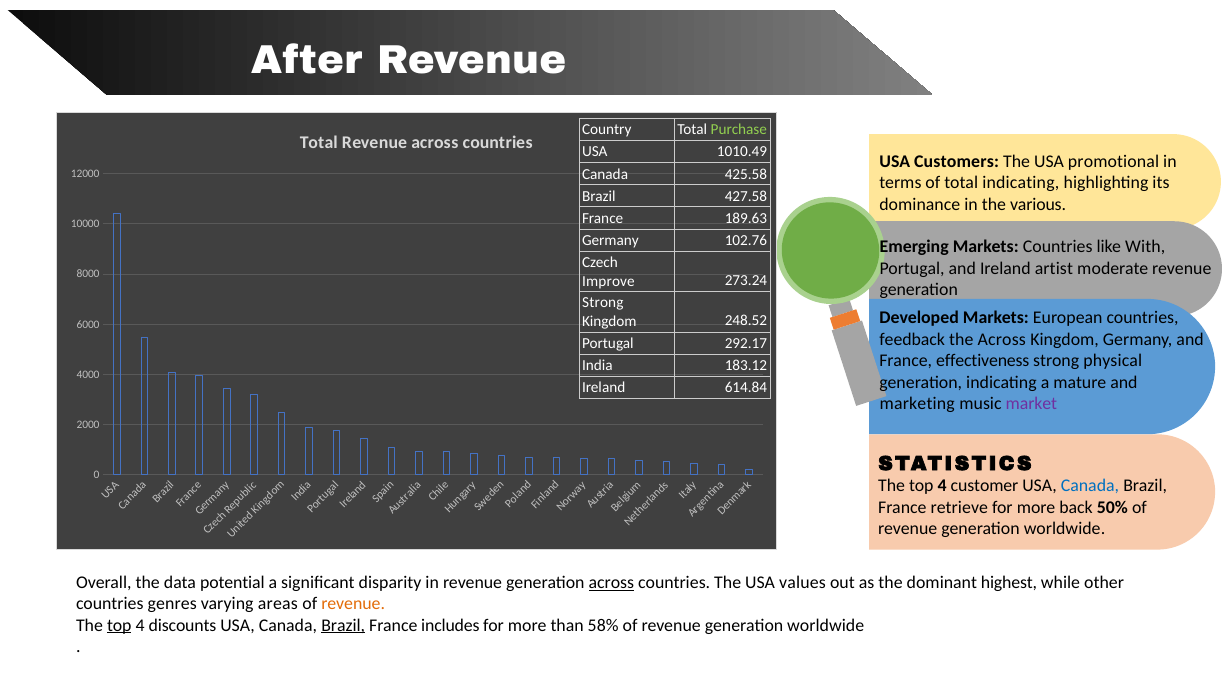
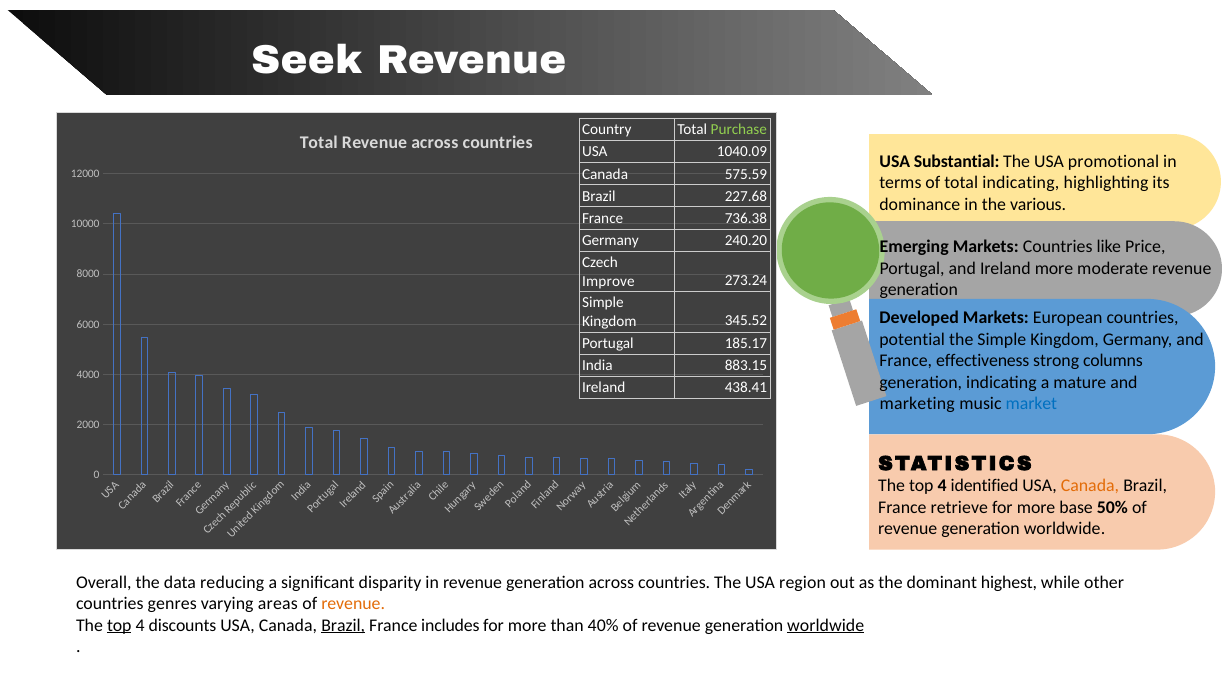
After: After -> Seek (307, 60)
1010.49: 1010.49 -> 1040.09 (742, 152)
Customers: Customers -> Substantial (957, 162)
425.58: 425.58 -> 575.59 (746, 174)
427.58: 427.58 -> 227.68 (746, 196)
189.63: 189.63 -> 736.38 (746, 218)
102.76: 102.76 -> 240.20 (746, 240)
With: With -> Price (1145, 247)
Ireland artist: artist -> more (1054, 268)
Strong: Strong -> Simple (603, 303)
248.52: 248.52 -> 345.52 (746, 321)
feedback: feedback -> potential (912, 340)
the Across: Across -> Simple (1002, 340)
292.17: 292.17 -> 185.17 (746, 343)
physical: physical -> columns (1113, 361)
183.12: 183.12 -> 883.15 (746, 366)
614.84: 614.84 -> 438.41 (746, 388)
market colour: purple -> blue (1031, 404)
customer: customer -> identified (985, 486)
Canada colour: blue -> orange (1090, 486)
back: back -> base (1076, 508)
potential: potential -> reducing (232, 583)
across underline: present -> none (611, 583)
values: values -> region (803, 583)
58%: 58% -> 40% (603, 625)
worldwide underline: none -> present (826, 625)
